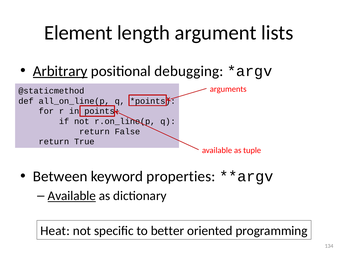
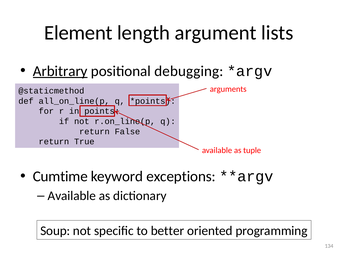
Between: Between -> Cumtime (60, 176)
properties: properties -> exceptions (181, 176)
Available underline: present -> none (72, 196)
Heat: Heat -> Soup (55, 230)
